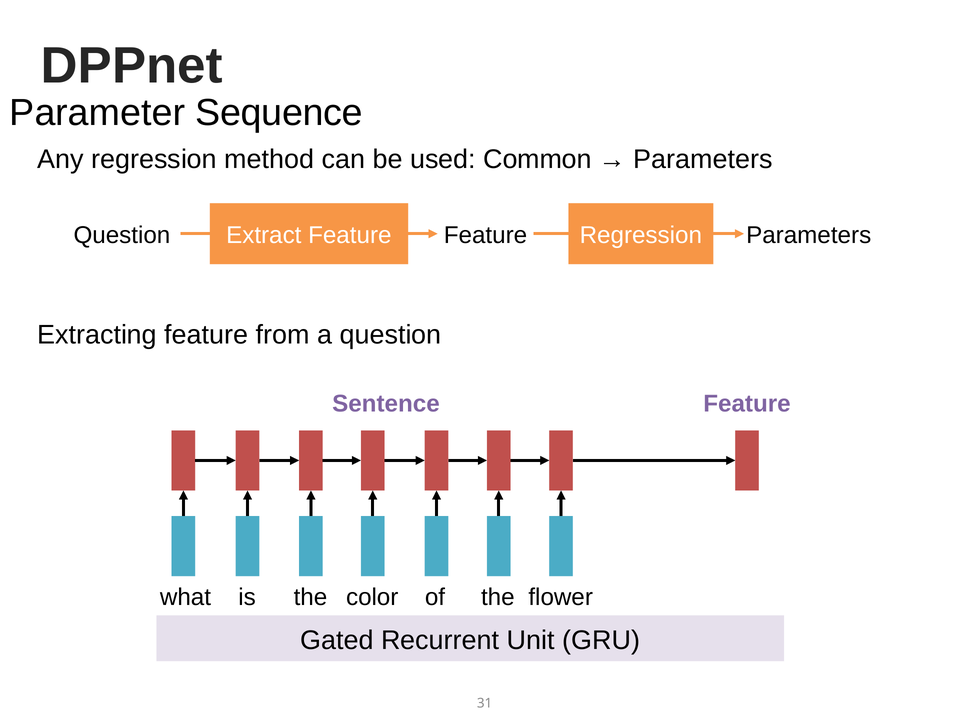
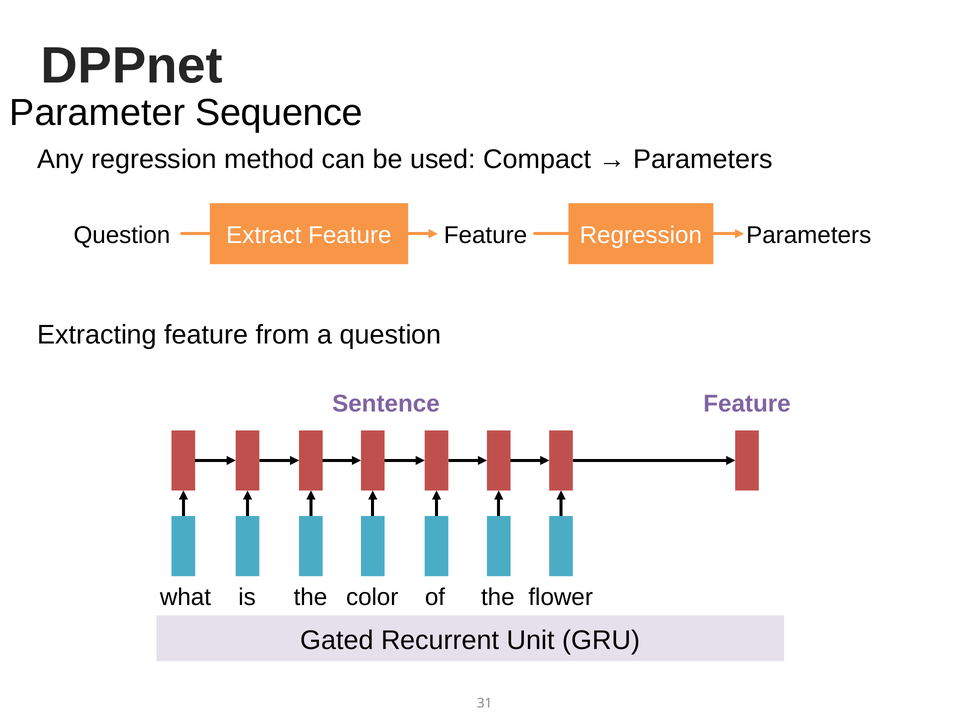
Common: Common -> Compact (537, 159)
